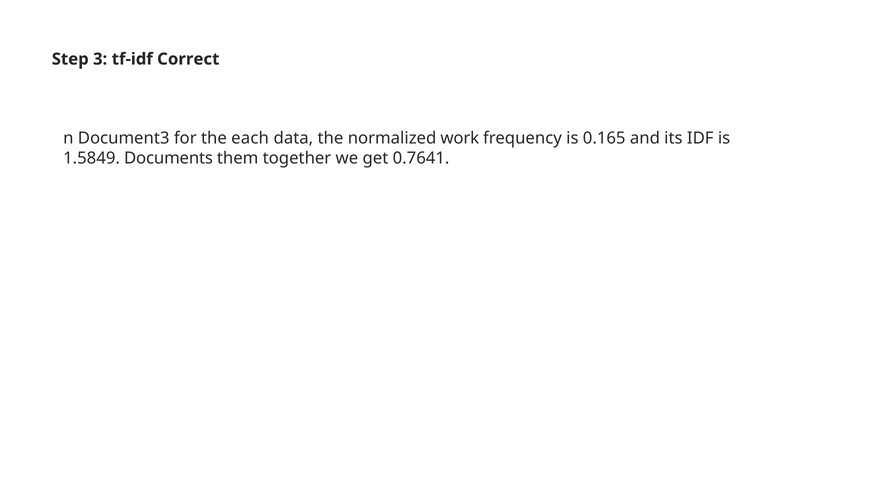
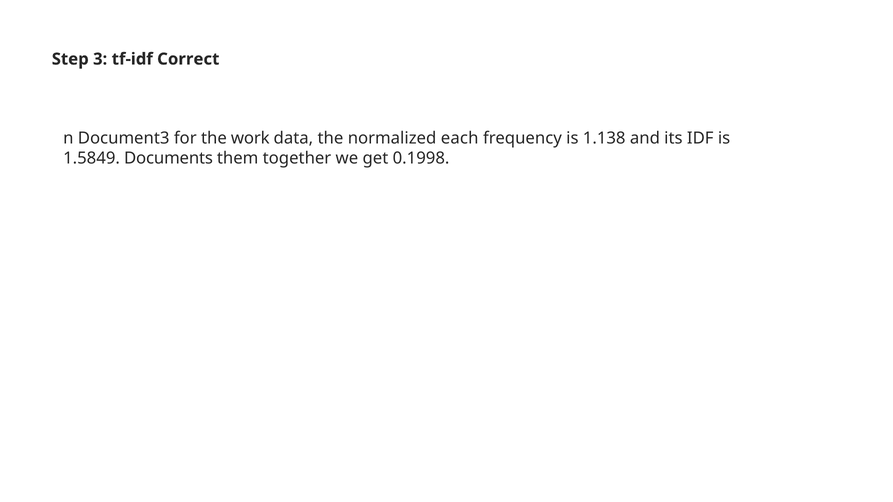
each: each -> work (250, 138)
work: work -> each (460, 138)
0.165: 0.165 -> 1.138 (604, 138)
0.7641: 0.7641 -> 0.1998 (421, 159)
